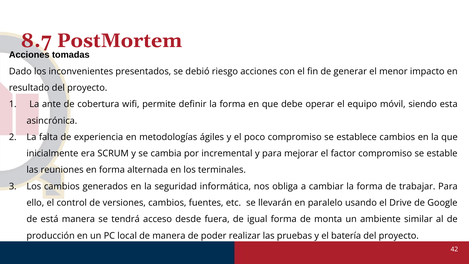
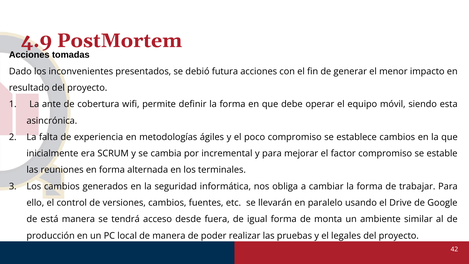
8.7: 8.7 -> 4.9 (36, 41)
riesgo: riesgo -> futura (225, 71)
batería: batería -> legales (346, 236)
